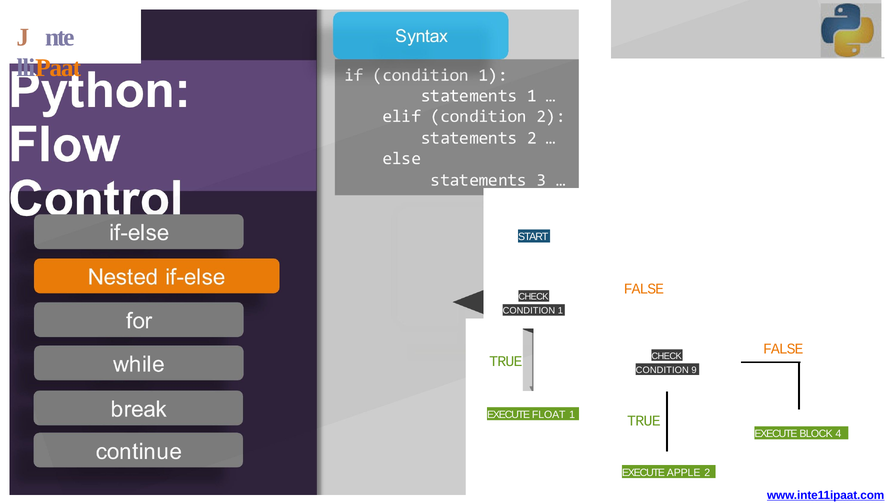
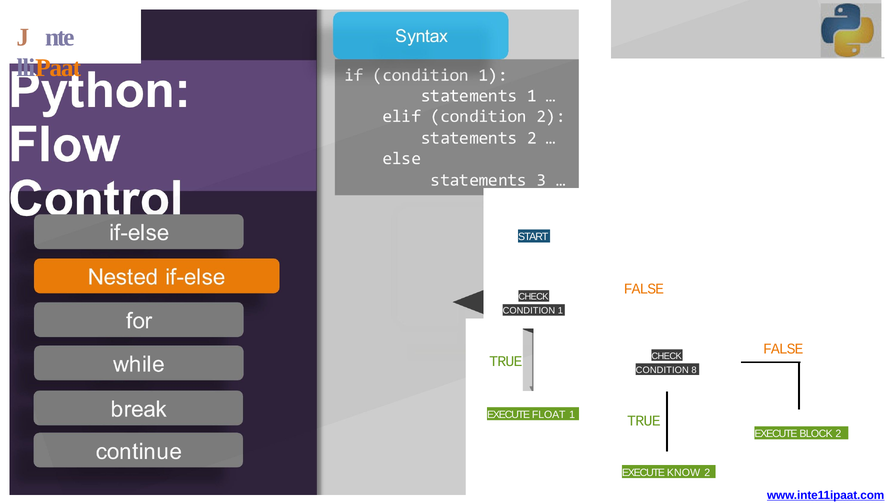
9: 9 -> 8 (694, 370)
BLOCK 4: 4 -> 2 (838, 434)
APPLE: APPLE -> KNOW (684, 472)
